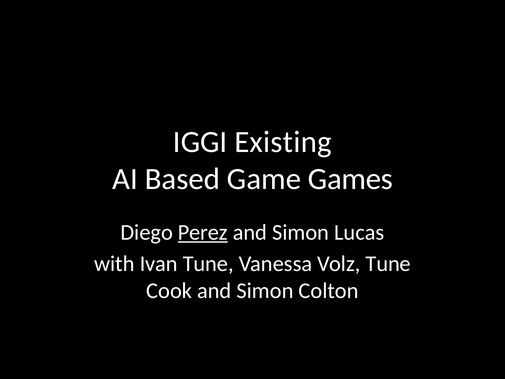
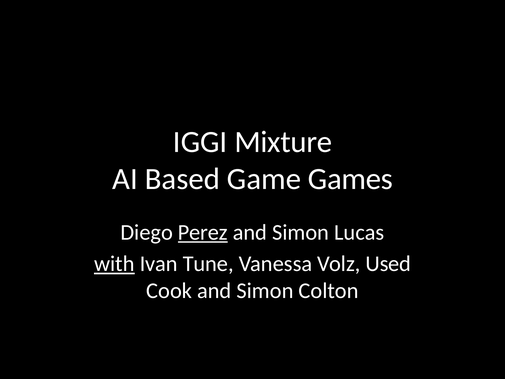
Existing: Existing -> Mixture (283, 142)
with underline: none -> present (114, 264)
Volz Tune: Tune -> Used (388, 264)
